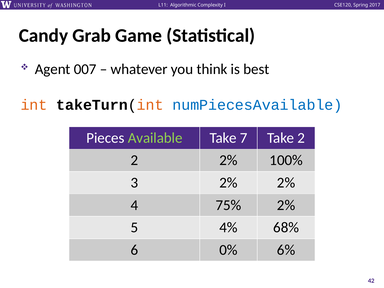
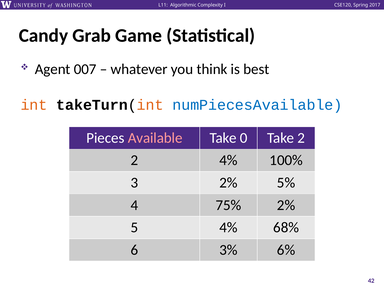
Available colour: light green -> pink (155, 138)
7: 7 -> 0 (244, 138)
2 2%: 2% -> 4% (229, 160)
2% 2%: 2% -> 5% (286, 183)
0%: 0% -> 3% (229, 250)
